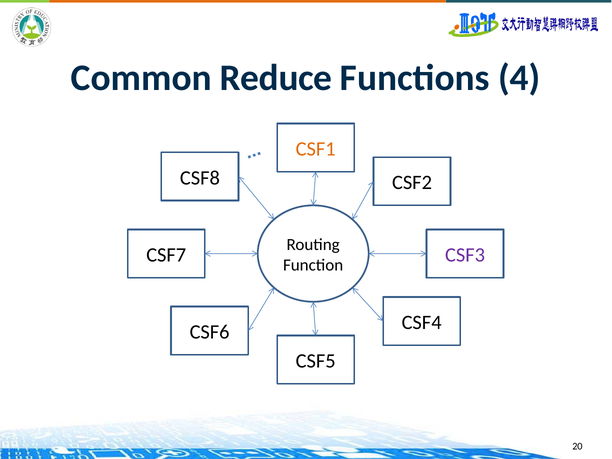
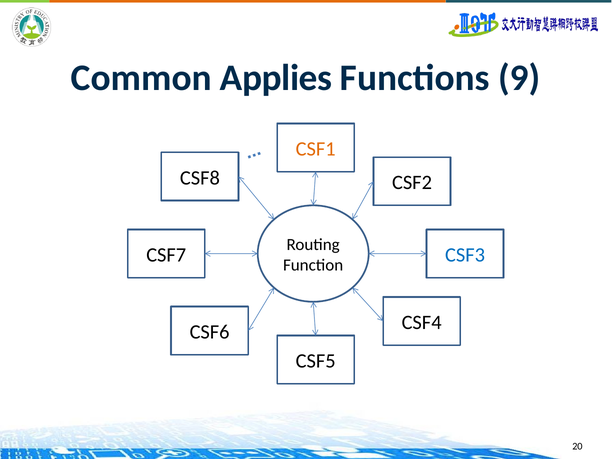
Reduce: Reduce -> Applies (276, 78)
4: 4 -> 9 (519, 78)
CSF3 colour: purple -> blue (465, 255)
